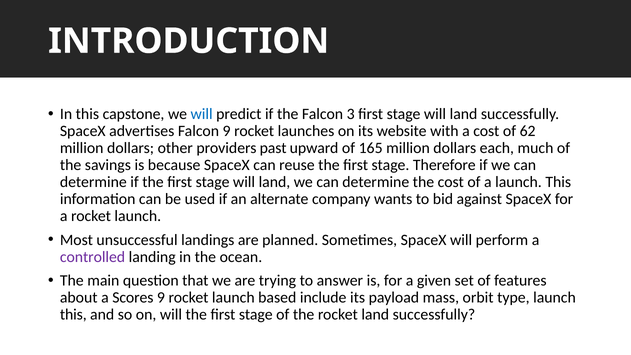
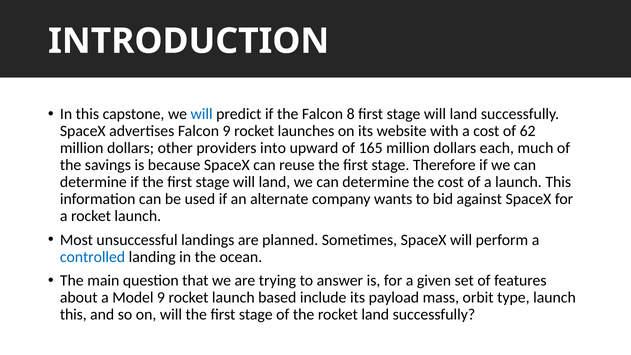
3: 3 -> 8 (351, 114)
past: past -> into (273, 148)
controlled colour: purple -> blue (93, 257)
Scores: Scores -> Model (133, 297)
